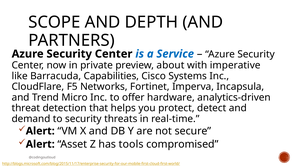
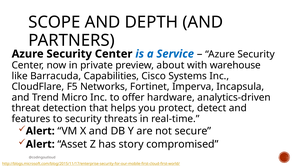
imperative: imperative -> warehouse (235, 66)
demand: demand -> features (31, 119)
tools: tools -> story (131, 145)
